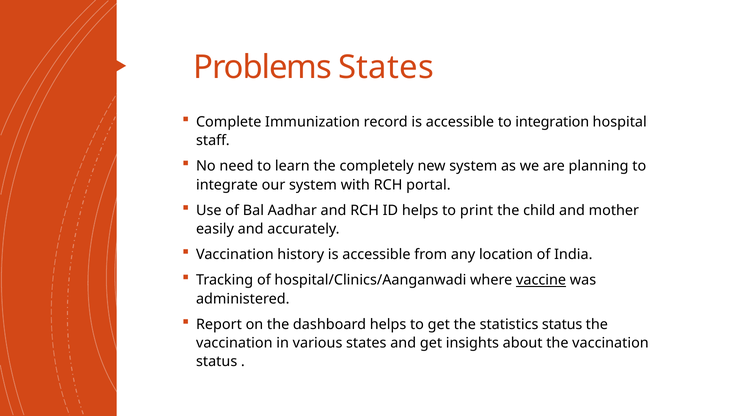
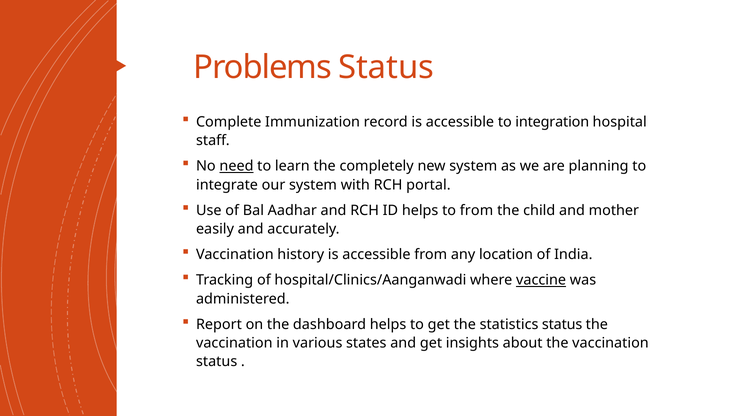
Problems States: States -> Status (386, 67)
need underline: none -> present (236, 166)
to print: print -> from (476, 211)
